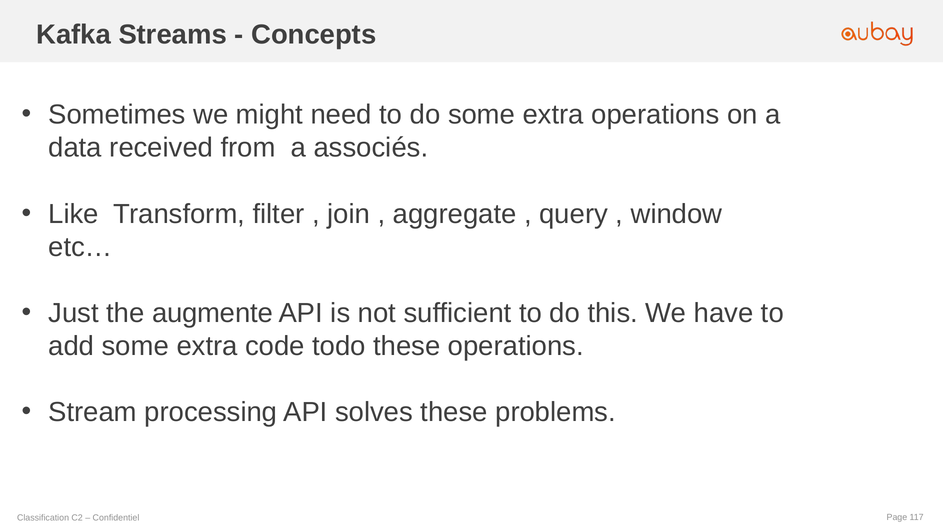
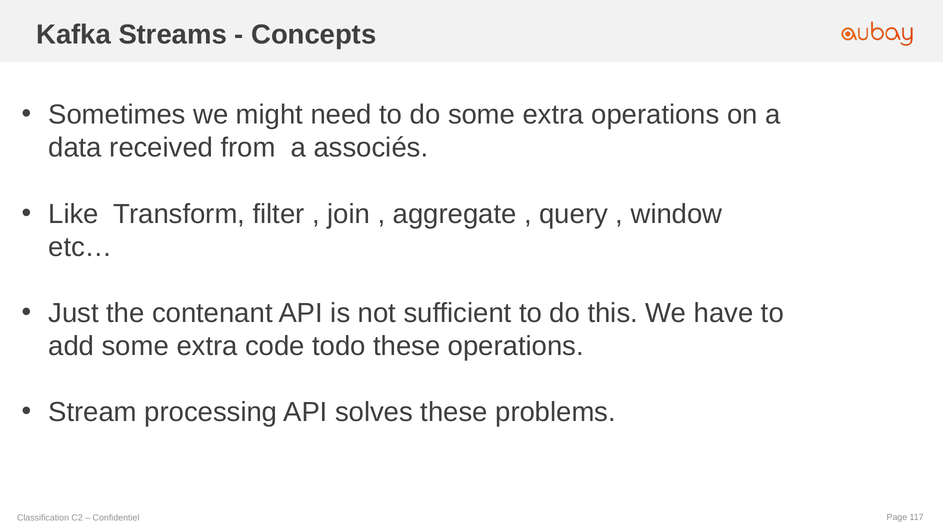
augmente: augmente -> contenant (212, 313)
